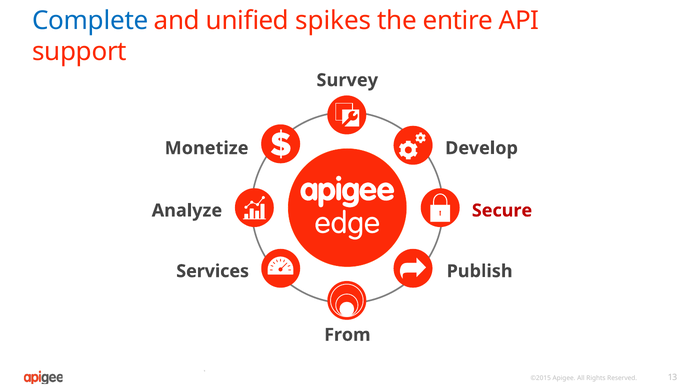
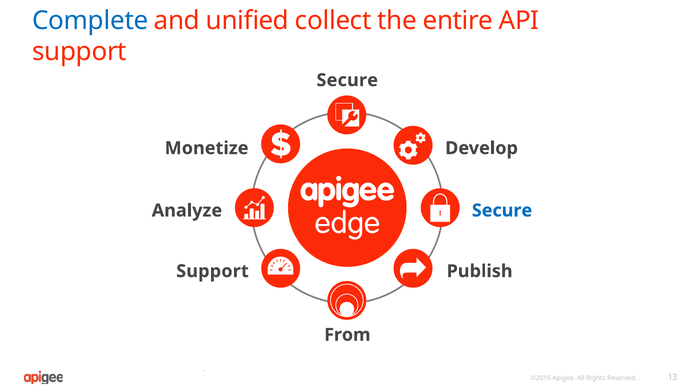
spikes: spikes -> collect (333, 20)
Survey: Survey -> Secure (347, 80)
Secure colour: red -> blue (502, 211)
Services: Services -> Support (212, 271)
